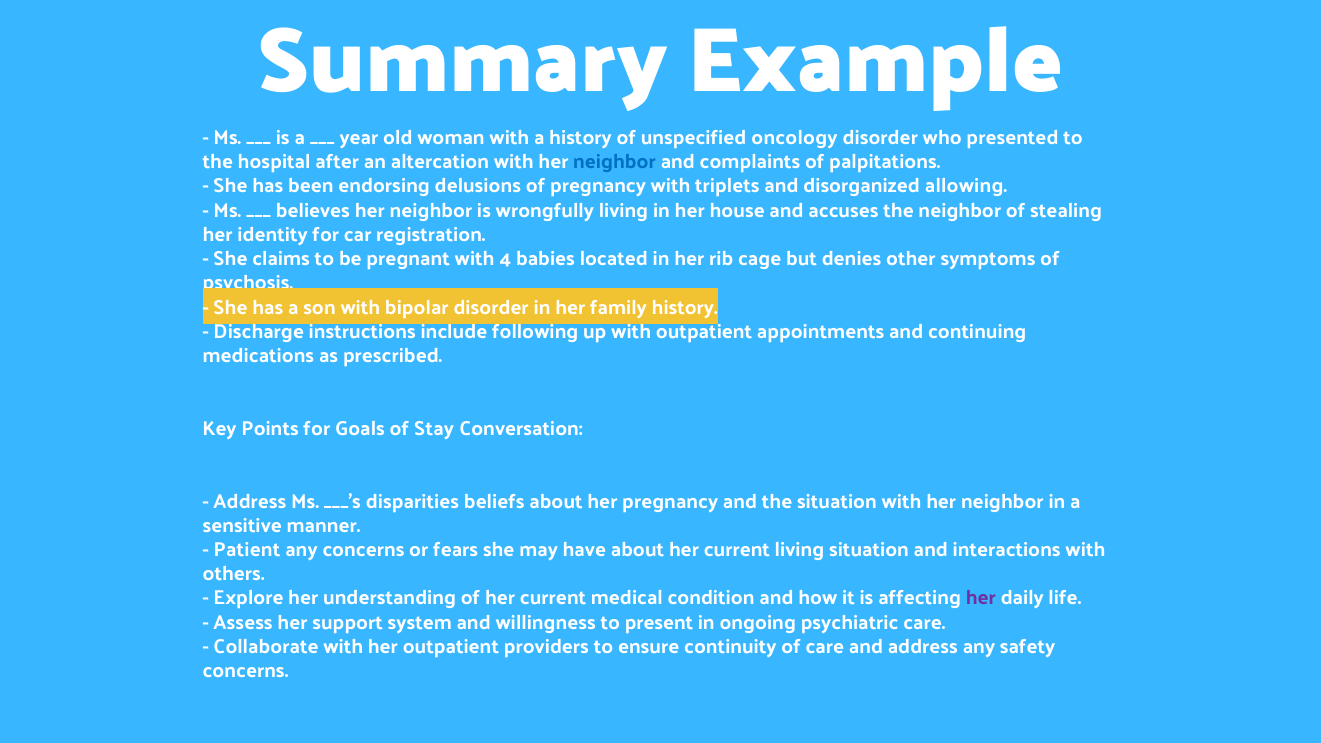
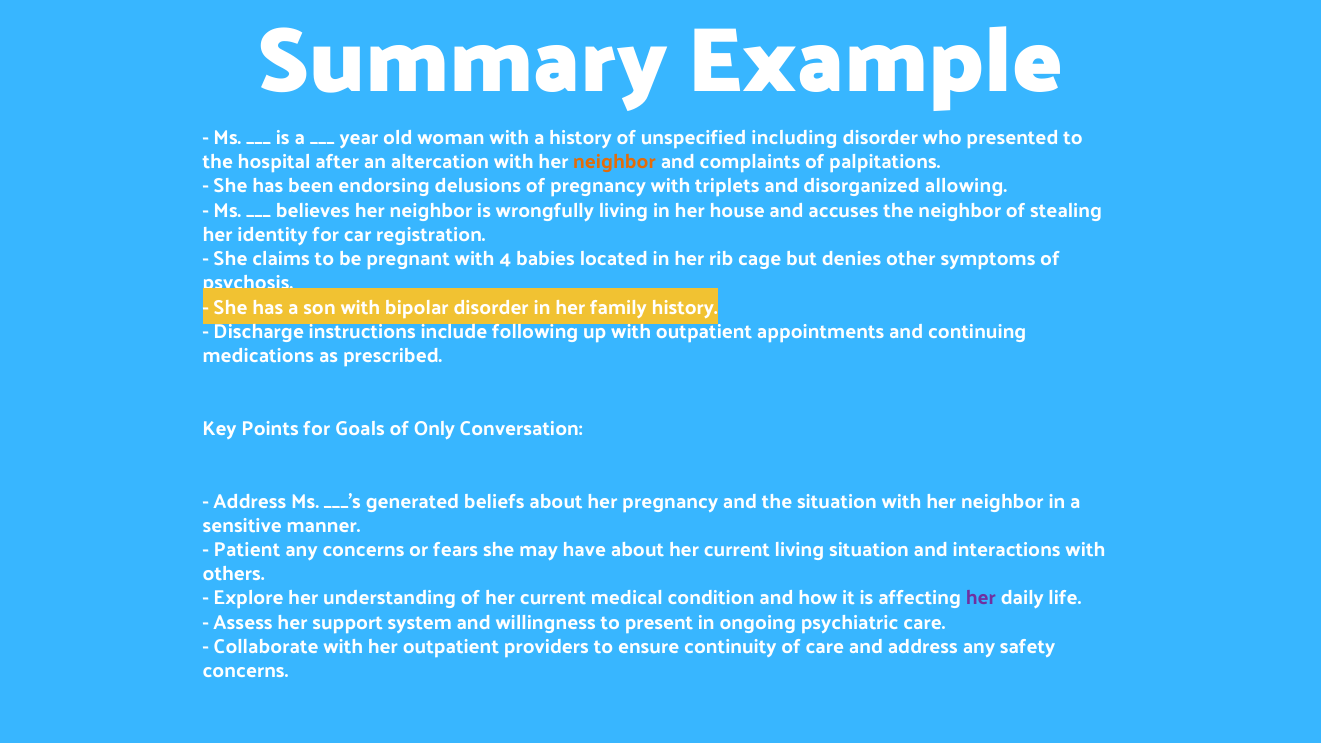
oncology: oncology -> including (794, 138)
neighbor colour: blue -> orange (615, 162)
Stay: Stay -> Only (434, 429)
disparities: disparities -> generated (412, 501)
